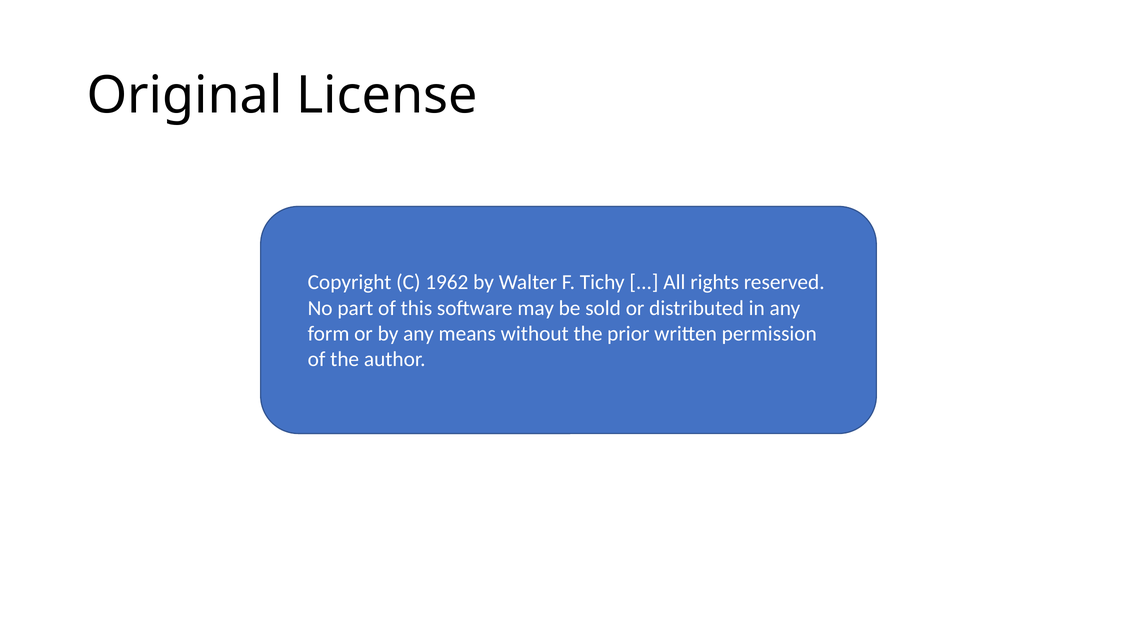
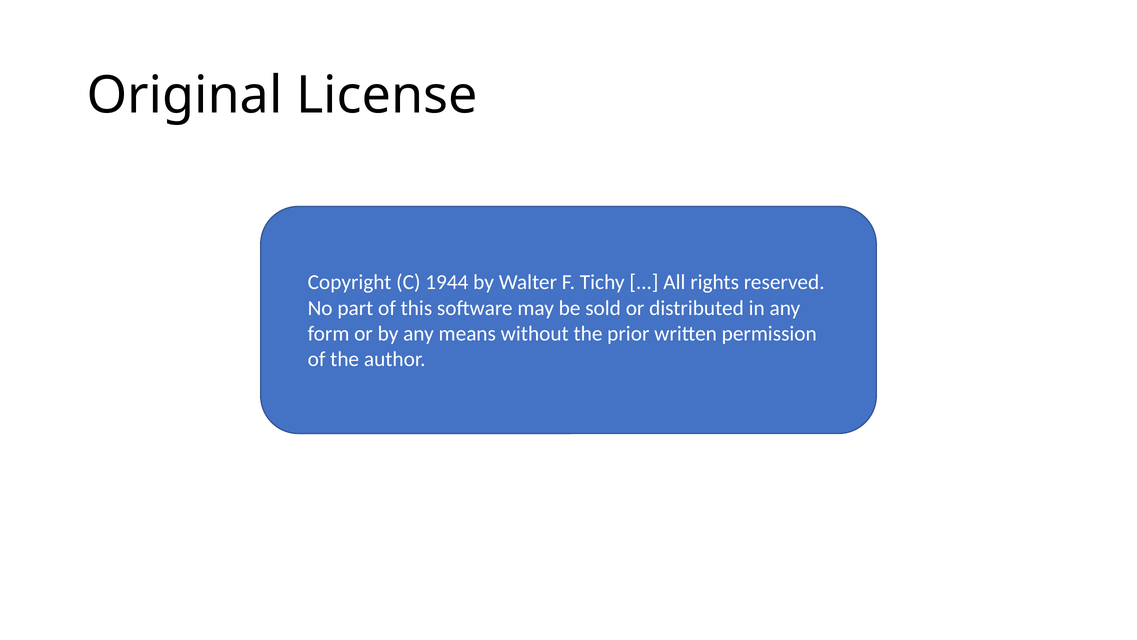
1962: 1962 -> 1944 (447, 282)
